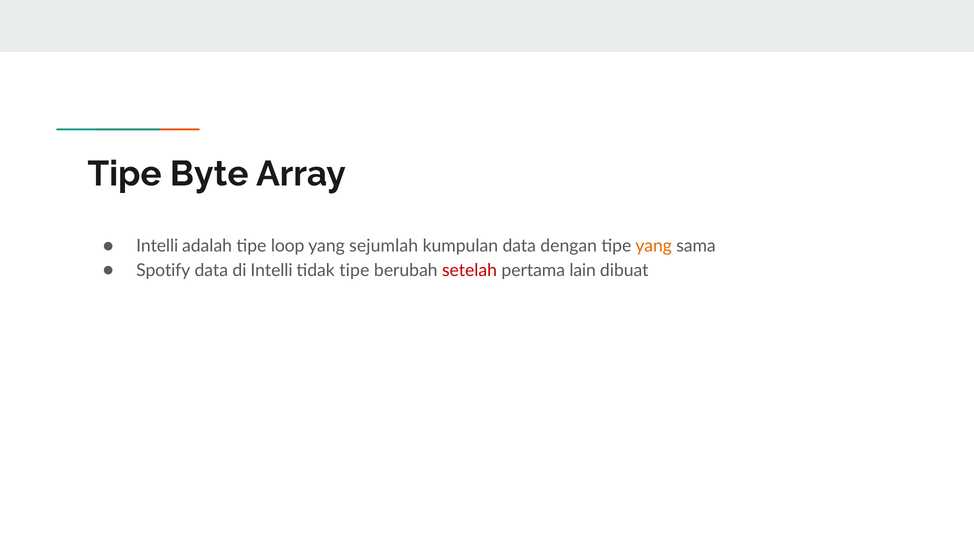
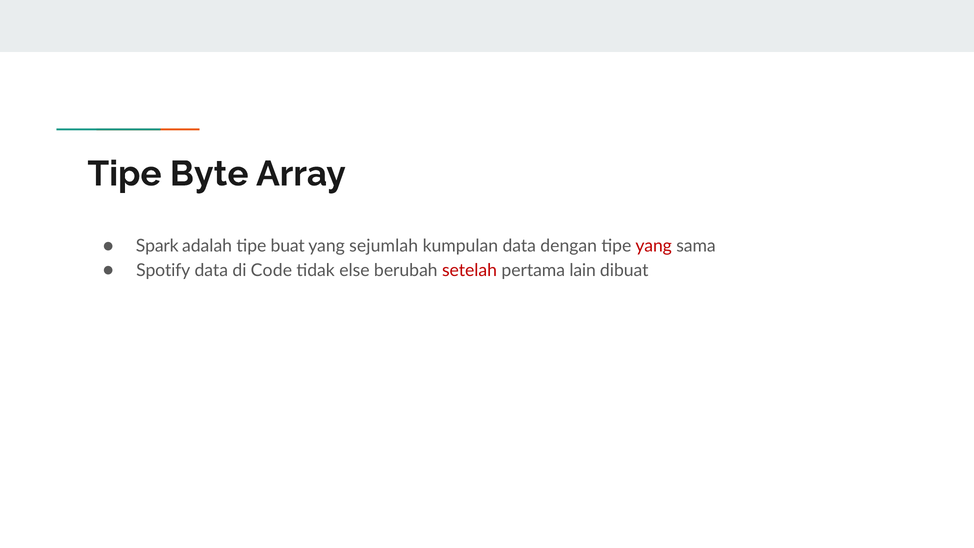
Intelli: Intelli -> Spark (157, 246)
loop: loop -> buat (288, 246)
yang colour: orange -> red (654, 246)
di Intelli: Intelli -> Code (271, 270)
tidak tipe: tipe -> else (354, 270)
